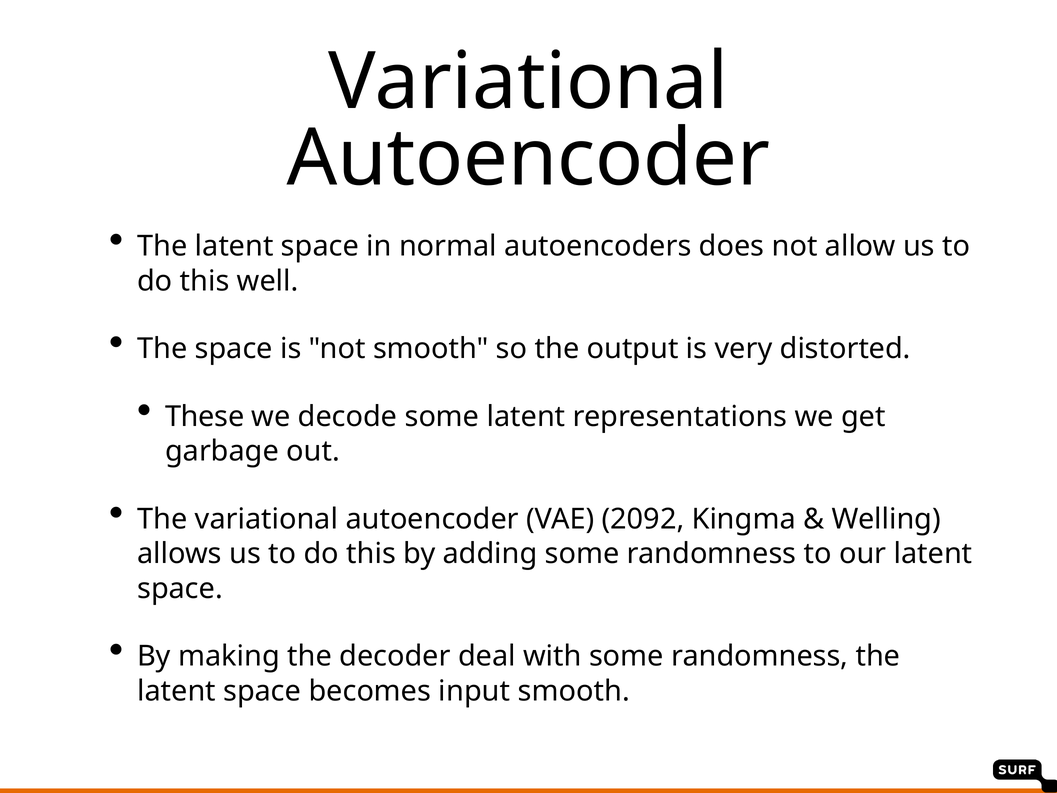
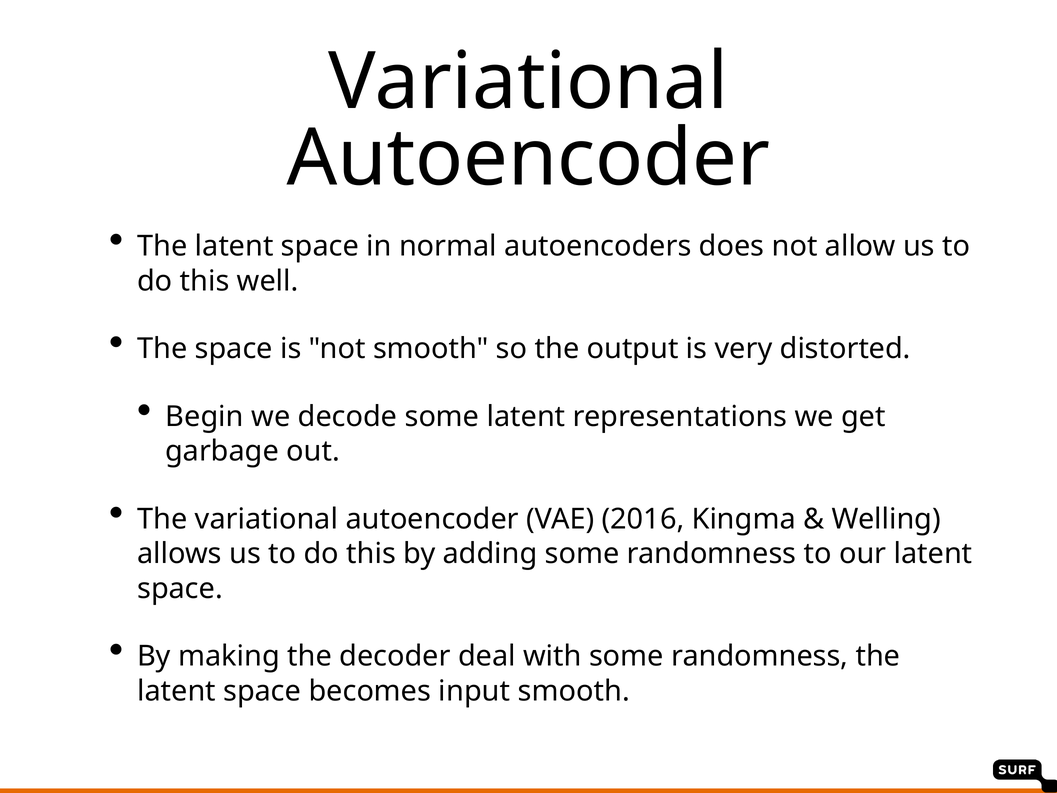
These: These -> Begin (205, 417)
2092: 2092 -> 2016 (643, 519)
